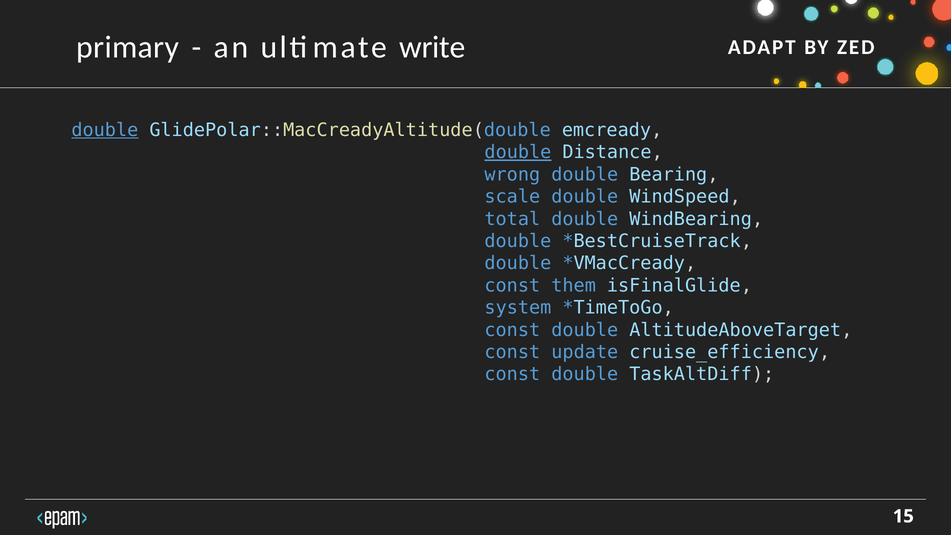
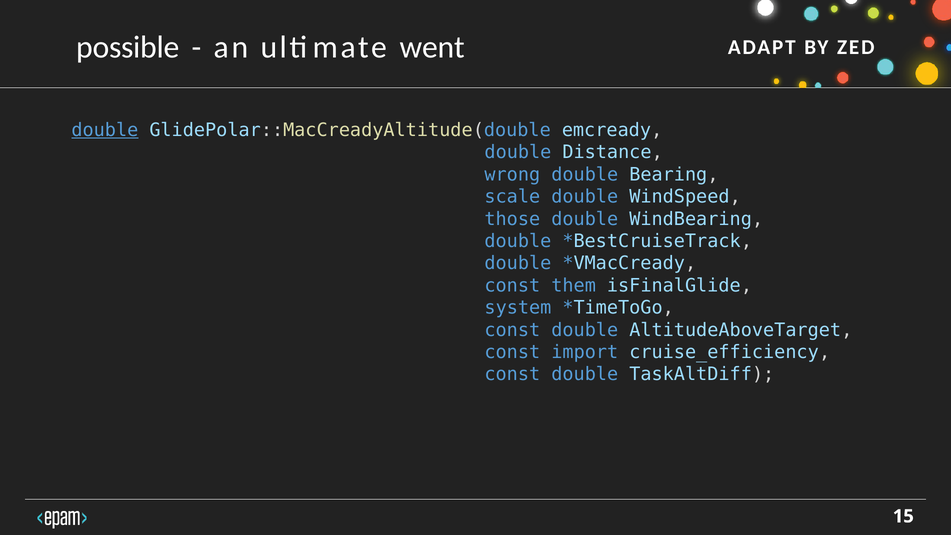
primary: primary -> possible (128, 47)
write: write -> went (432, 47)
double underline: present -> none (518, 152)
total: total -> those (512, 219)
update: update -> import (585, 352)
